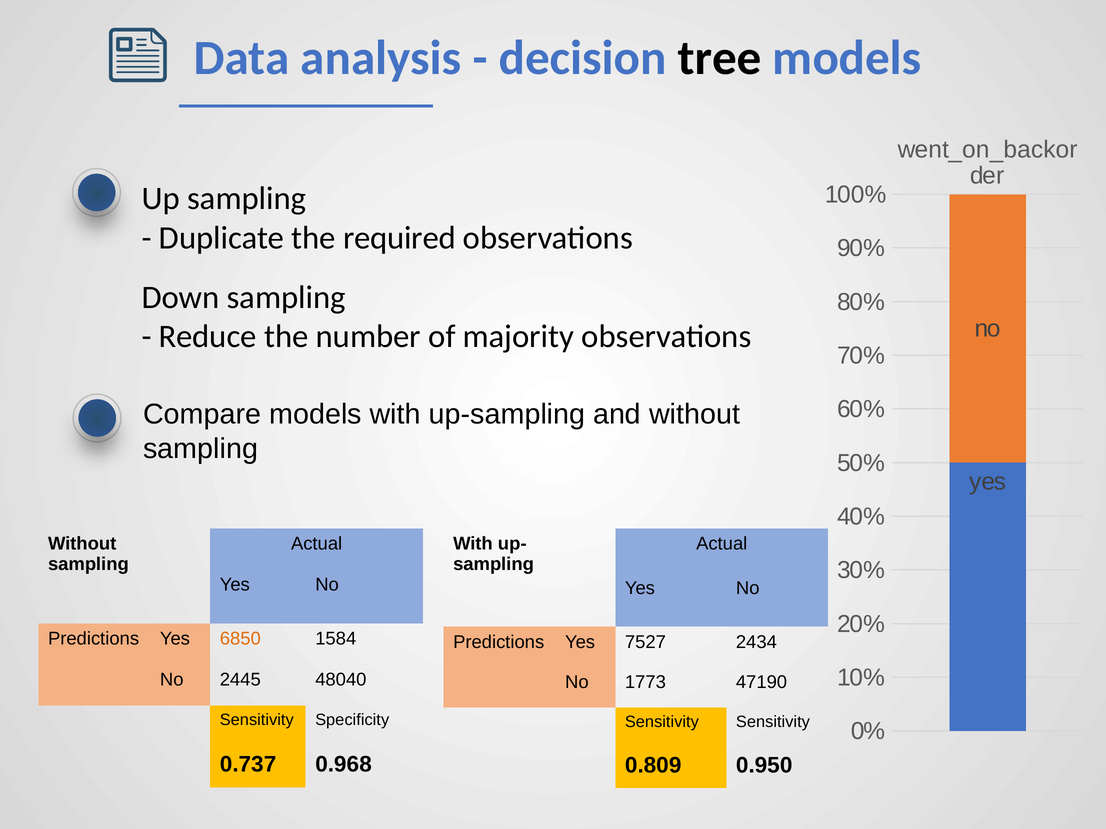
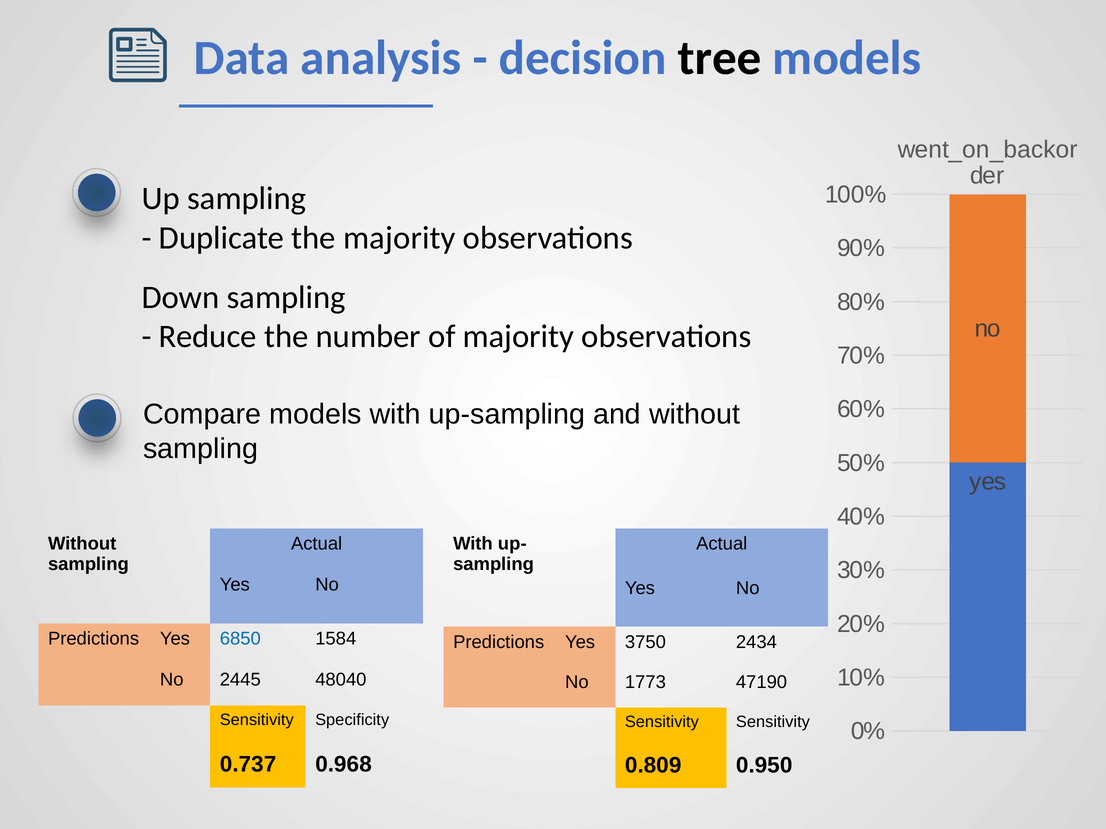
the required: required -> majority (399, 238)
6850 colour: orange -> blue (240, 639)
7527: 7527 -> 3750 (645, 642)
